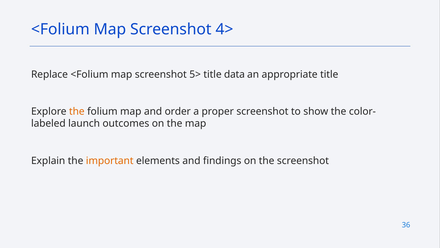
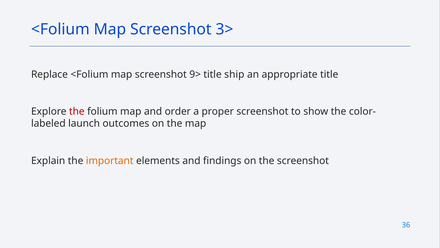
4>: 4> -> 3> (224, 29)
5>: 5> -> 9> (195, 74)
data: data -> ship (234, 74)
the colour: orange -> red (77, 111)
